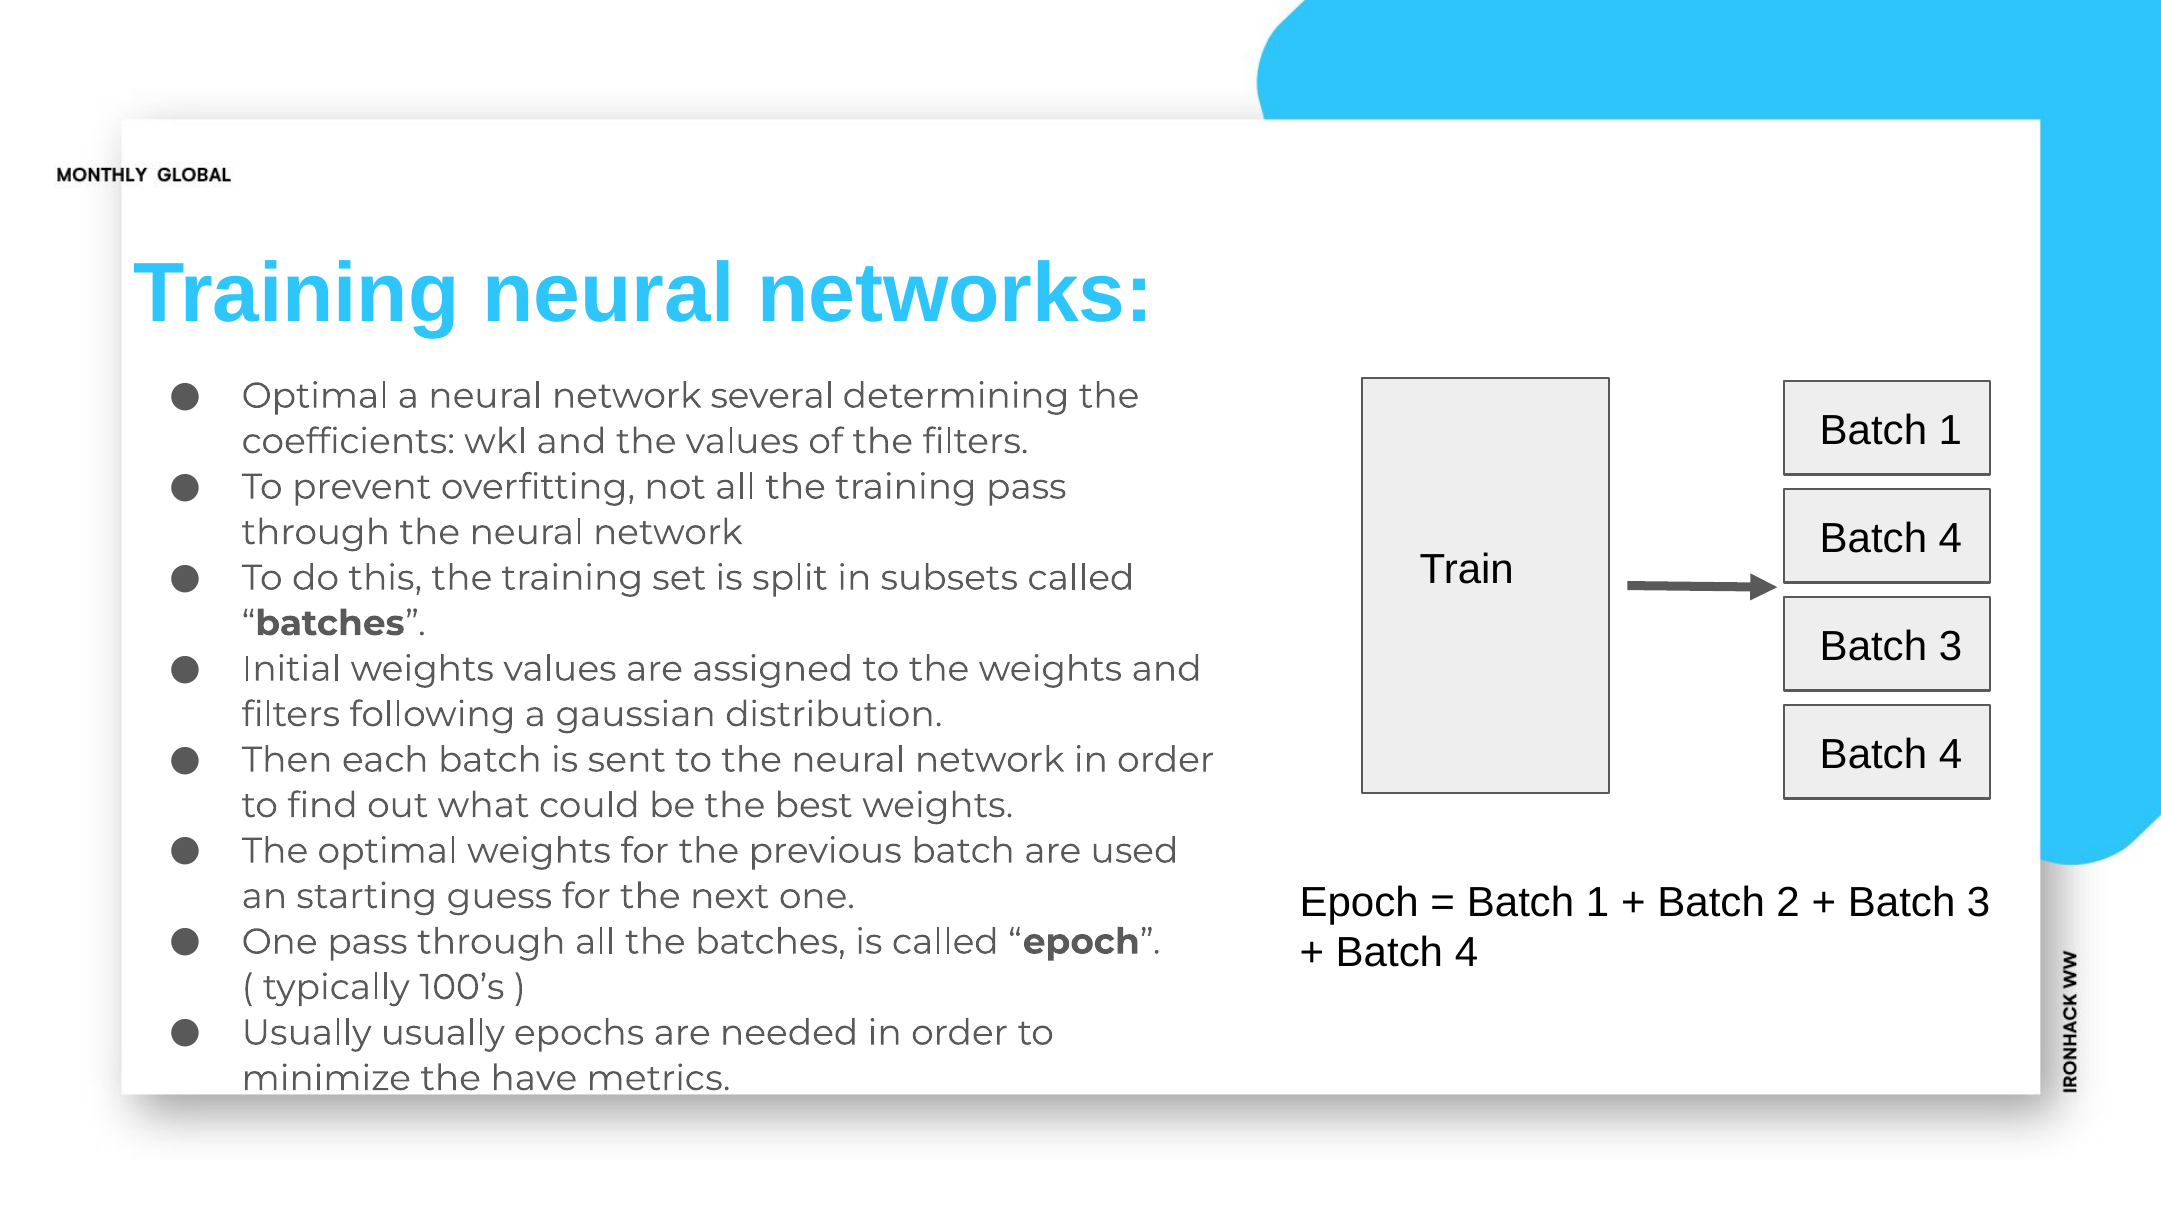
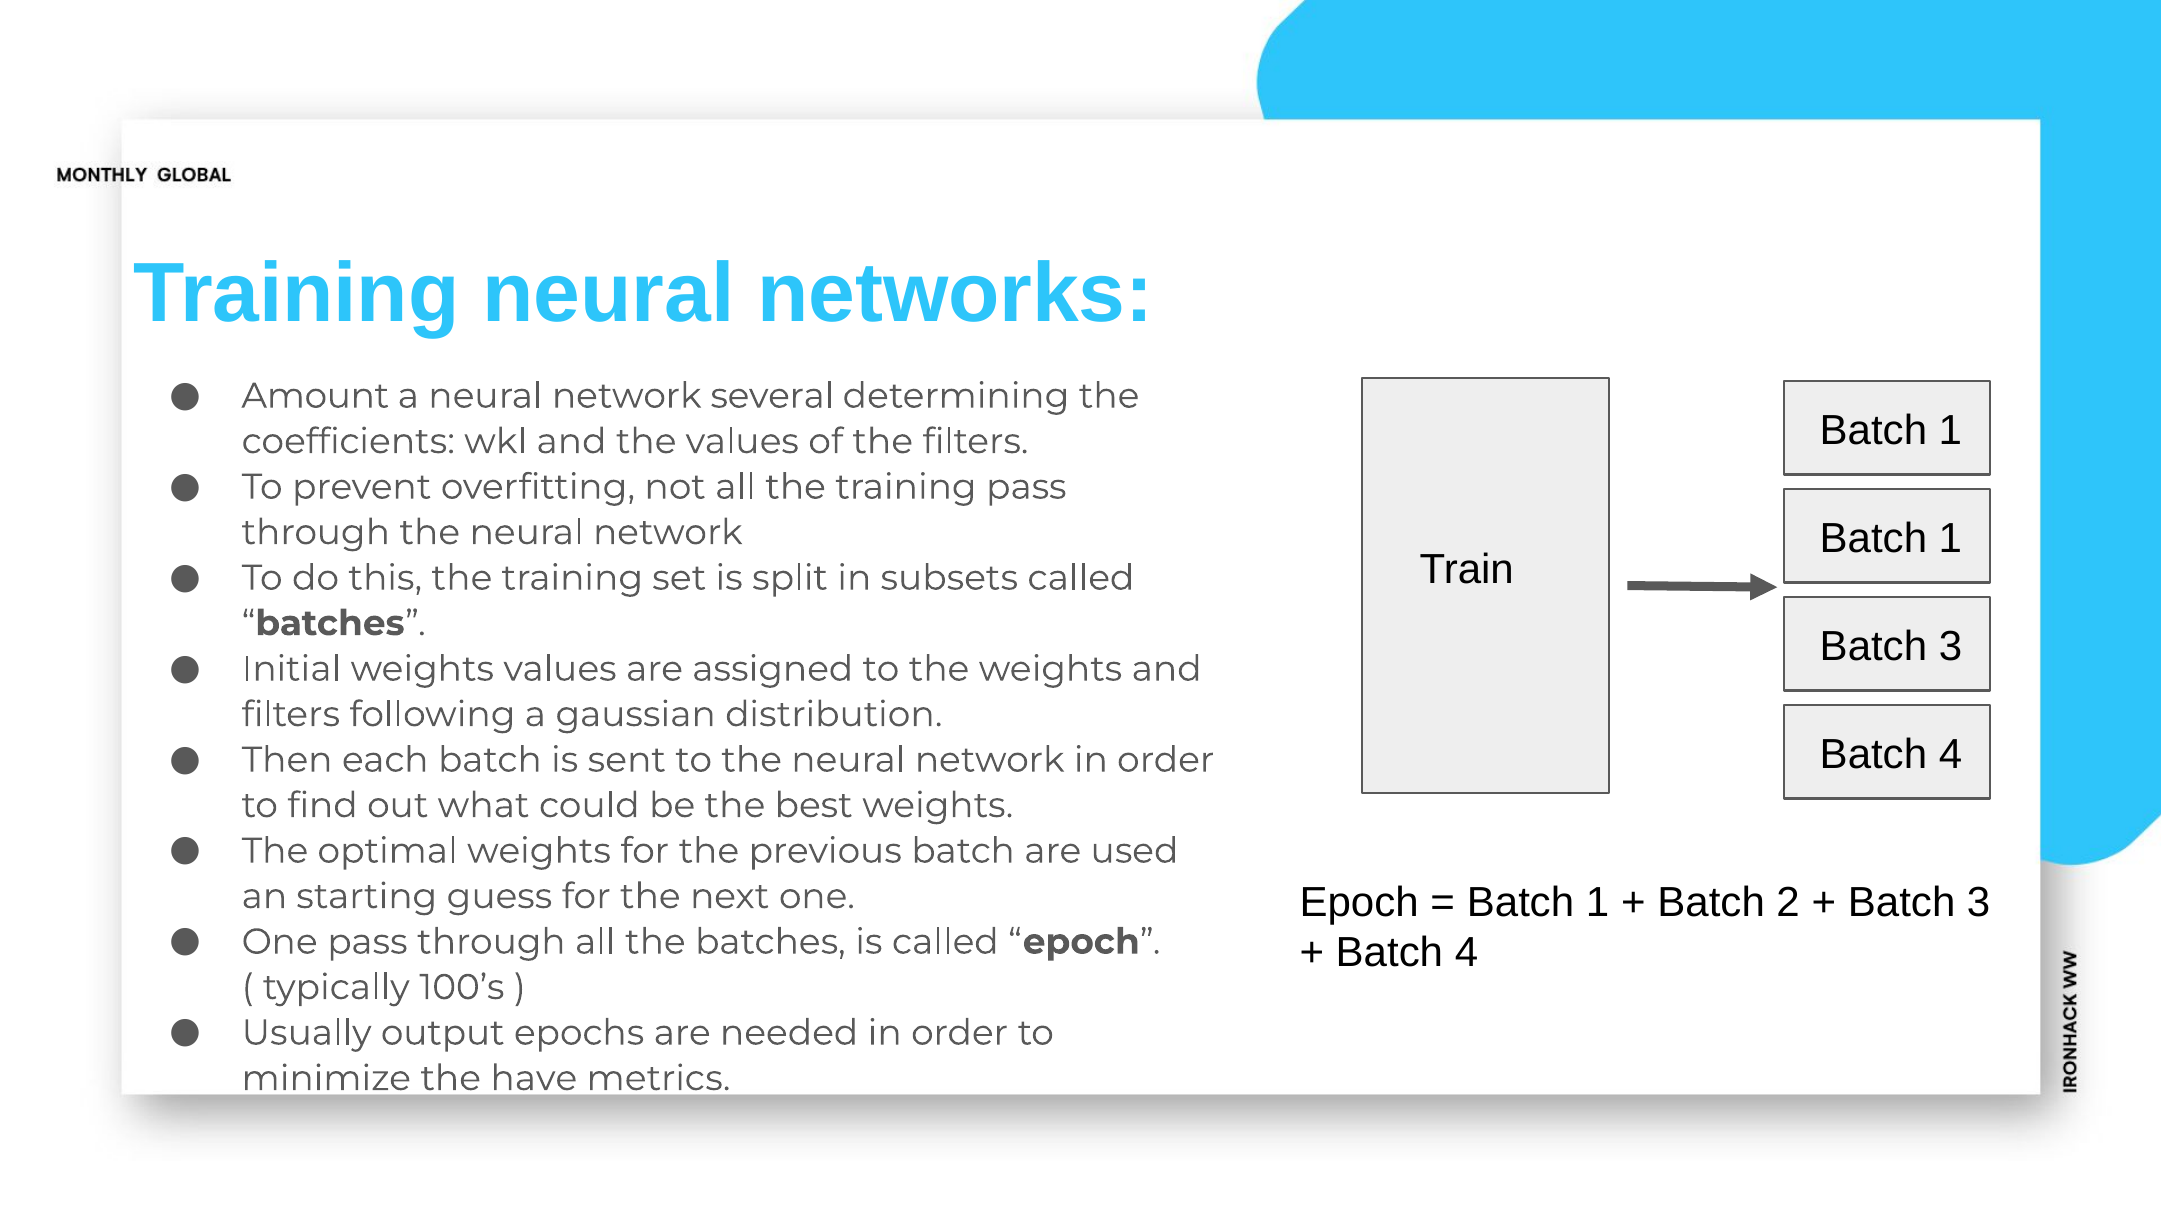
Optimal: Optimal -> Amount (315, 396)
4: 4 -> 1 (1950, 539)
Usually usually: usually -> output (443, 1033)
